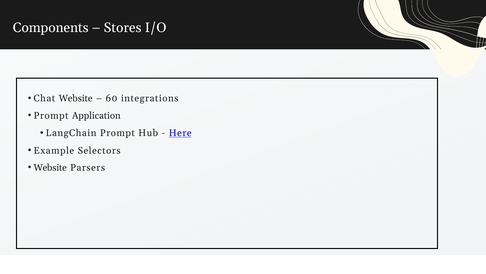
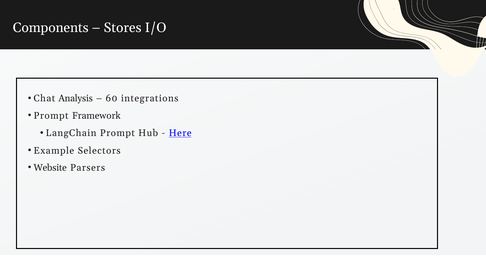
Chat Website: Website -> Analysis (76, 98)
Application: Application -> Framework (96, 115)
